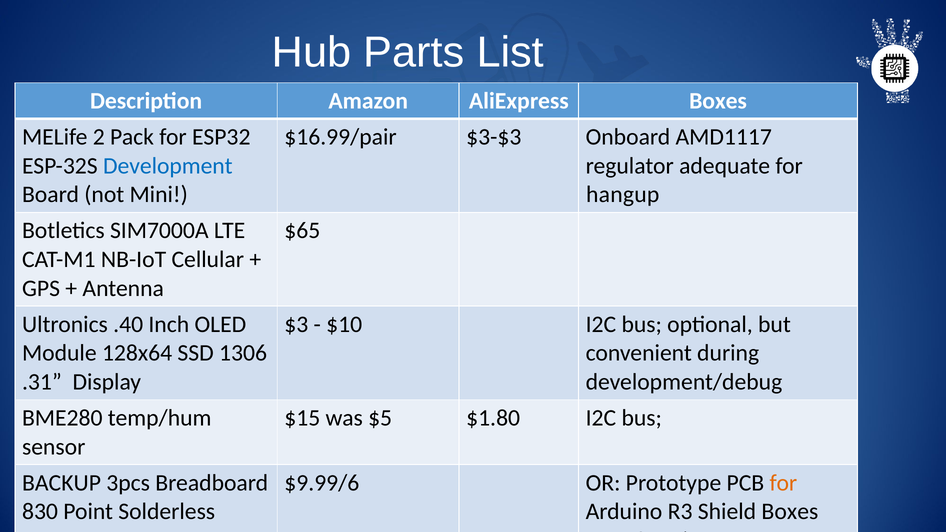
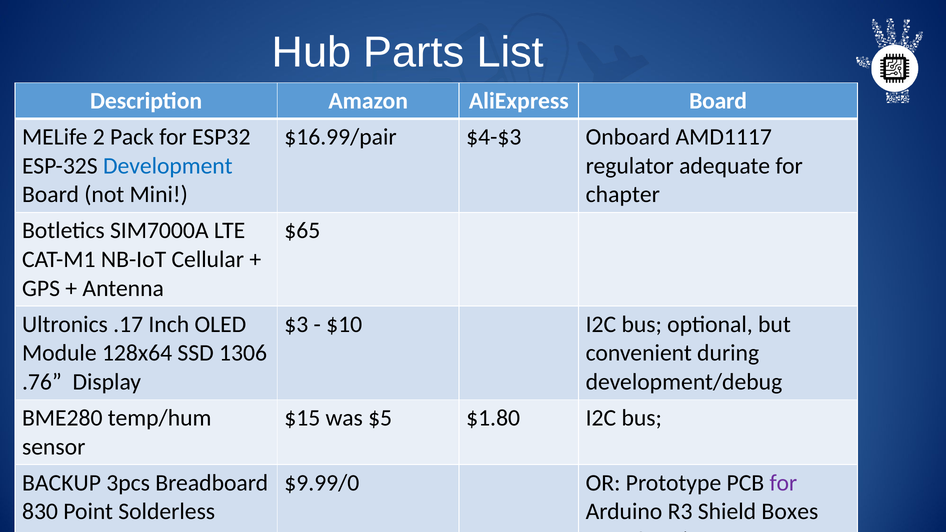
AliExpress Boxes: Boxes -> Board (718, 101)
$3-$3: $3-$3 -> $4-$3 (494, 137)
hangup: hangup -> chapter (623, 195)
.40: .40 -> .17 (128, 324)
.31: .31 -> .76 (42, 382)
$9.99/6: $9.99/6 -> $9.99/0 (322, 483)
for colour: orange -> purple (783, 483)
